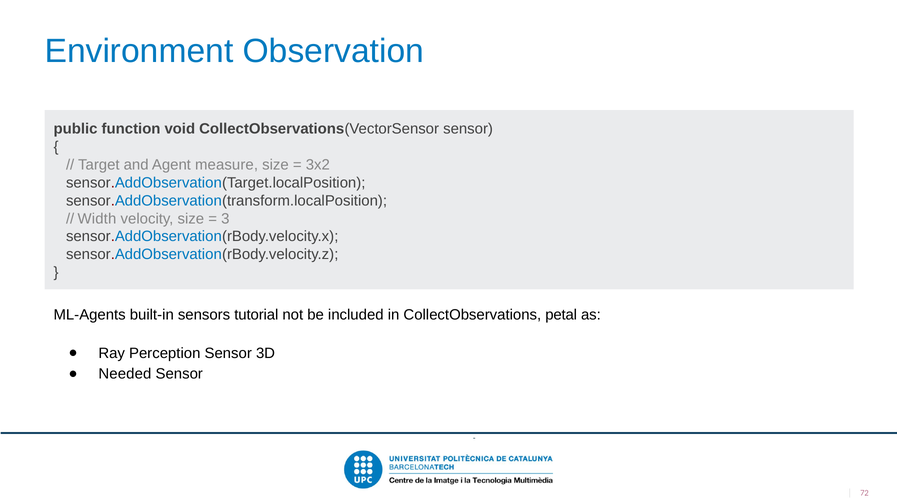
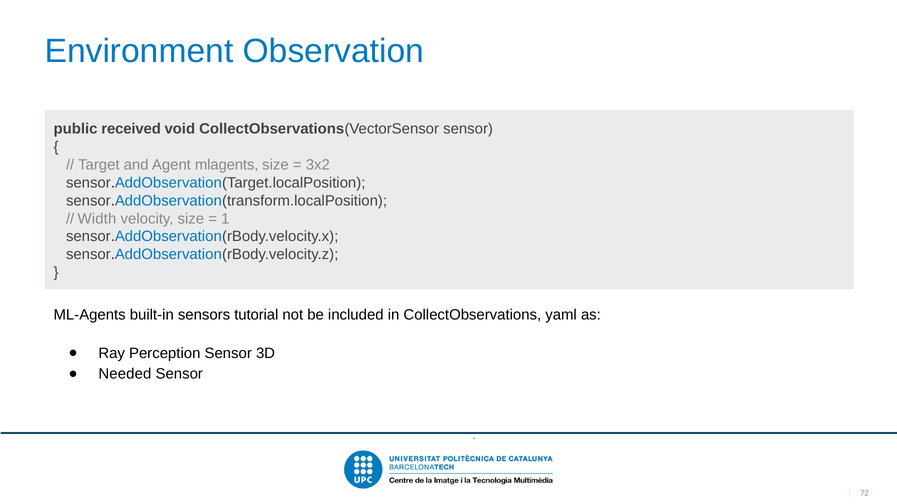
function: function -> received (131, 129)
measure: measure -> mlagents (227, 165)
3: 3 -> 1 (225, 219)
petal: petal -> yaml (561, 315)
